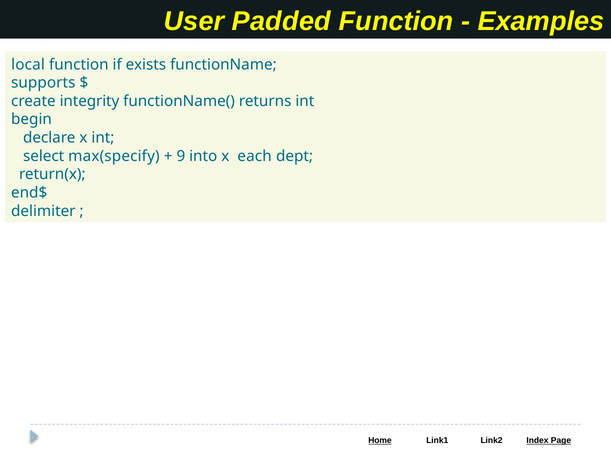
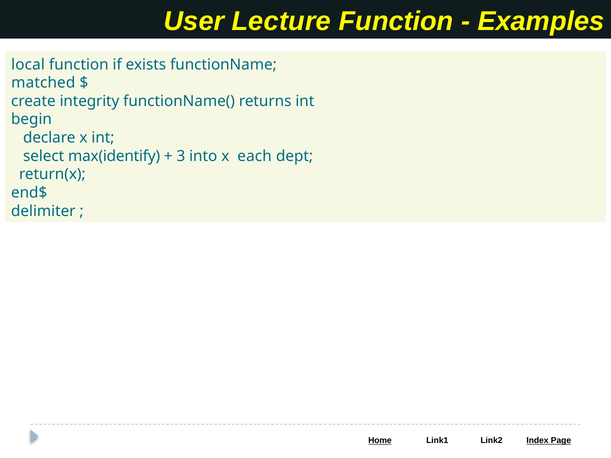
Padded: Padded -> Lecture (281, 21)
supports: supports -> matched (43, 83)
max(specify: max(specify -> max(identify (114, 156)
9: 9 -> 3 (181, 156)
